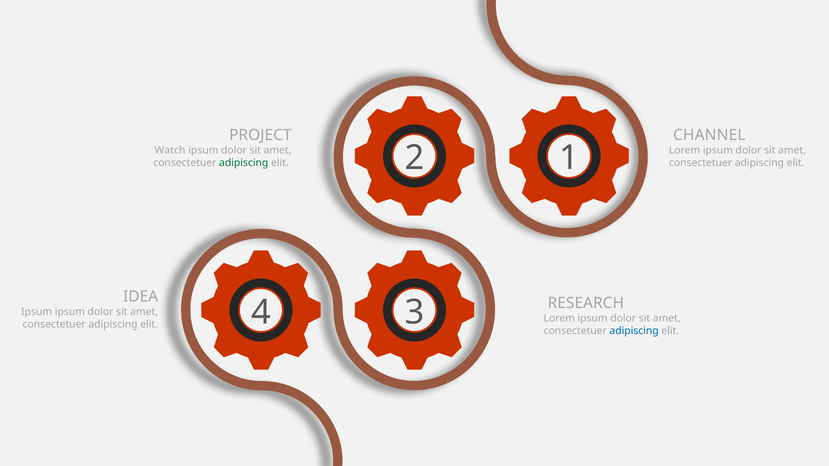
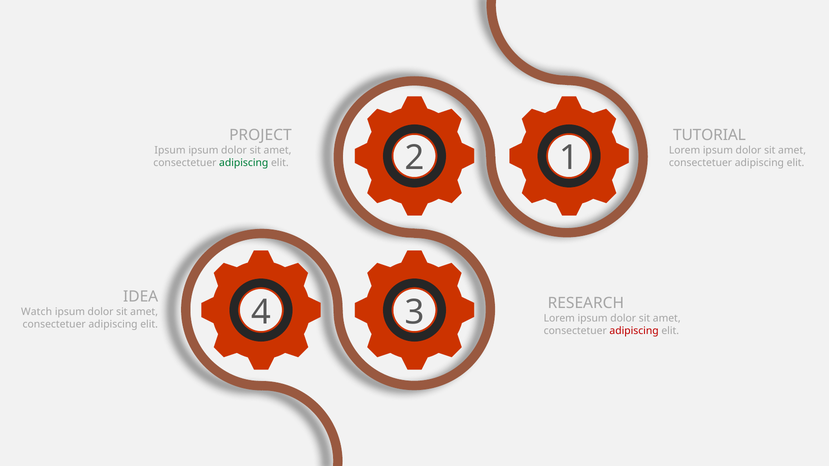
CHANNEL: CHANNEL -> TUTORIAL (709, 135)
Watch: Watch -> Ipsum (170, 151)
Ipsum: Ipsum -> Watch (37, 312)
adipiscing colour: blue -> red (634, 331)
